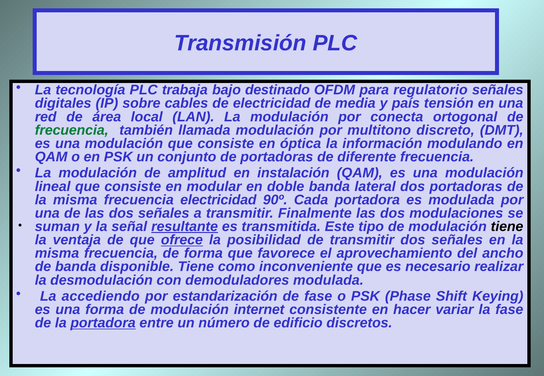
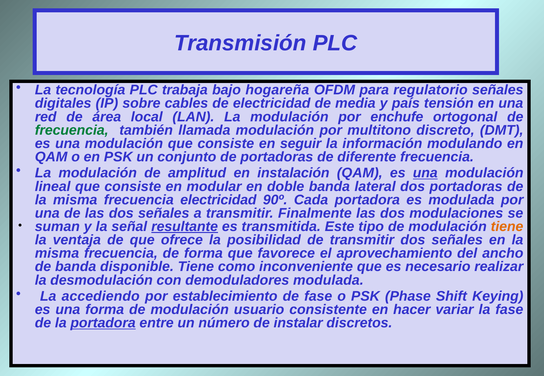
destinado: destinado -> hogareña (277, 90)
conecta: conecta -> enchufe (397, 117)
óptica: óptica -> seguir (301, 144)
una underline: none -> present (425, 173)
tiene colour: black -> orange (507, 227)
ofrece underline: present -> none (182, 240)
estandarización: estandarización -> establecimiento (225, 297)
internet: internet -> usuario (259, 310)
edificio: edificio -> instalar (298, 324)
